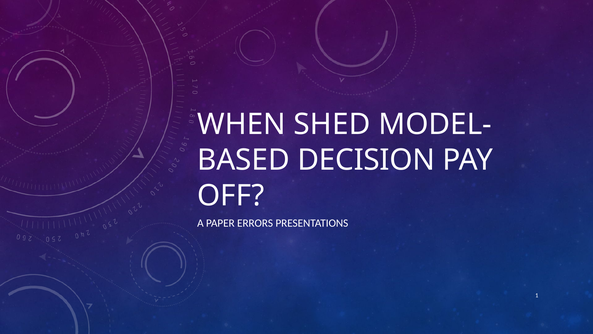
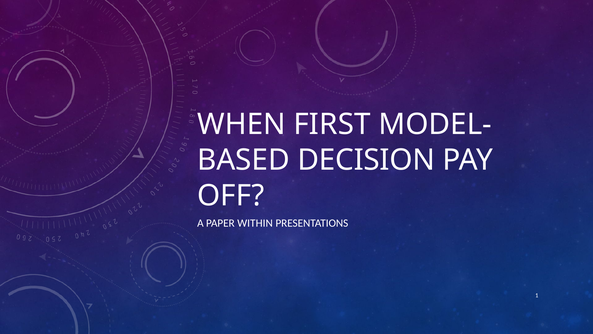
SHED: SHED -> FIRST (332, 124)
ERRORS: ERRORS -> WITHIN (255, 223)
